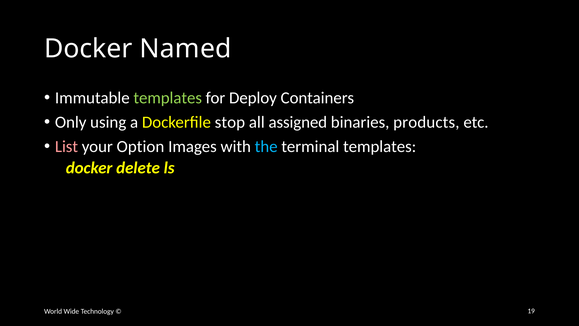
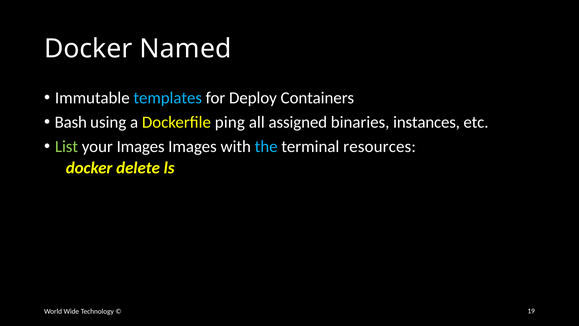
templates colour: light green -> light blue (168, 98)
Only: Only -> Bash (71, 122)
stop: stop -> ping (230, 122)
products: products -> instances (427, 122)
List colour: pink -> light green (67, 146)
your Option: Option -> Images (141, 146)
terminal templates: templates -> resources (380, 146)
